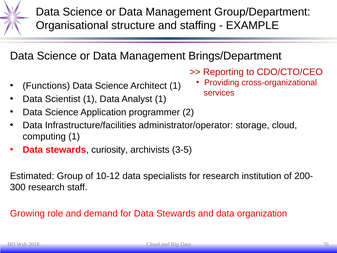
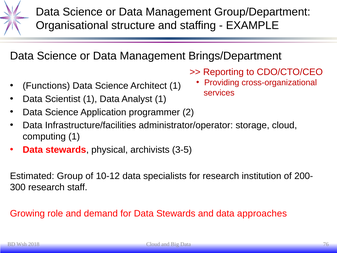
curiosity: curiosity -> physical (110, 150)
organization: organization -> approaches (262, 213)
